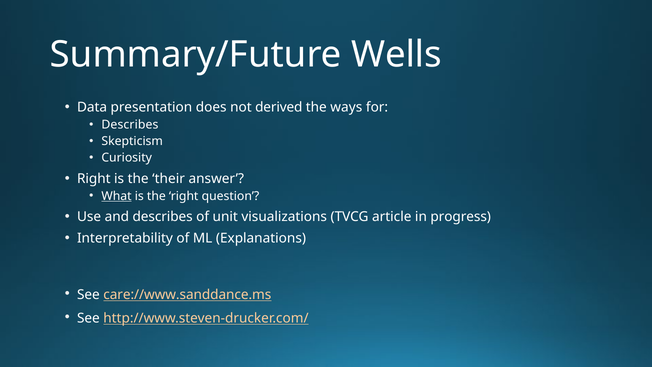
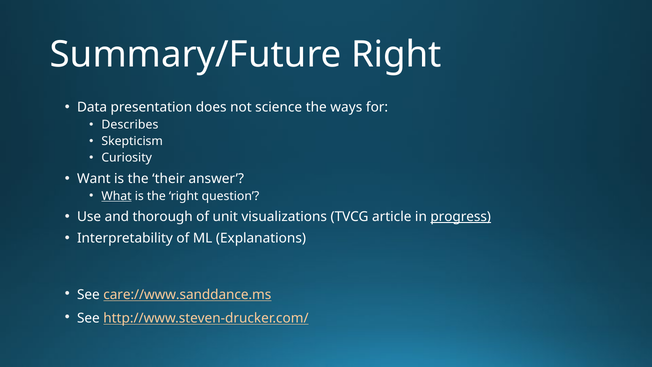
Summary/Future Wells: Wells -> Right (396, 55)
derived: derived -> science (279, 107)
Right: Right -> Want (94, 179)
and describes: describes -> thorough (163, 217)
progress underline: none -> present (461, 217)
